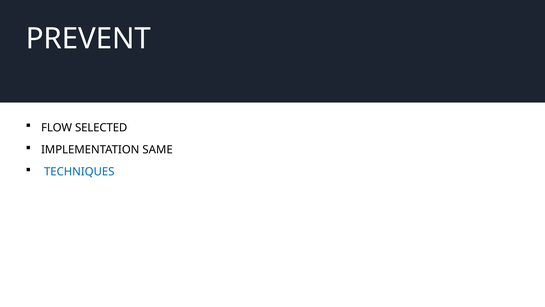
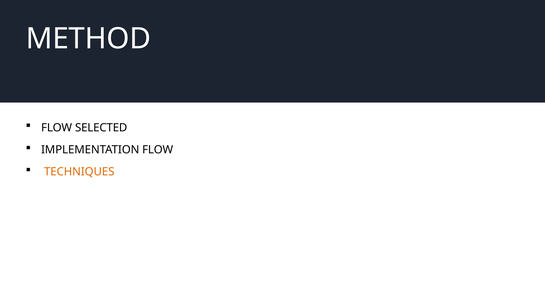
PREVENT: PREVENT -> METHOD (88, 39)
IMPLEMENTATION SAME: SAME -> FLOW (158, 150)
TECHNIQUES colour: blue -> orange (79, 172)
